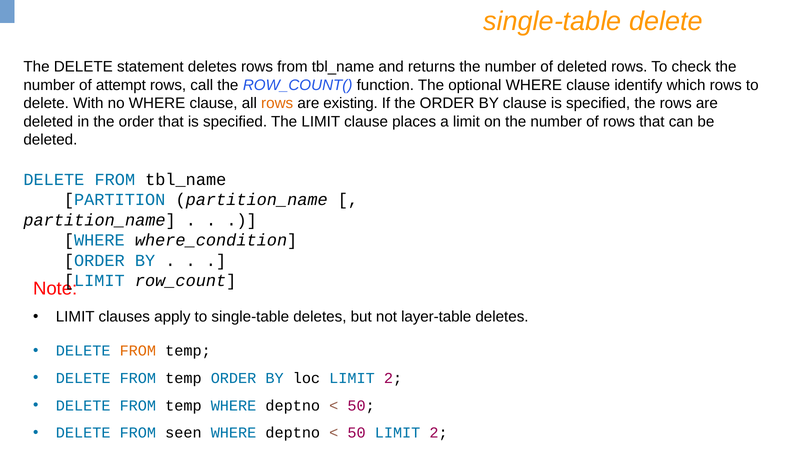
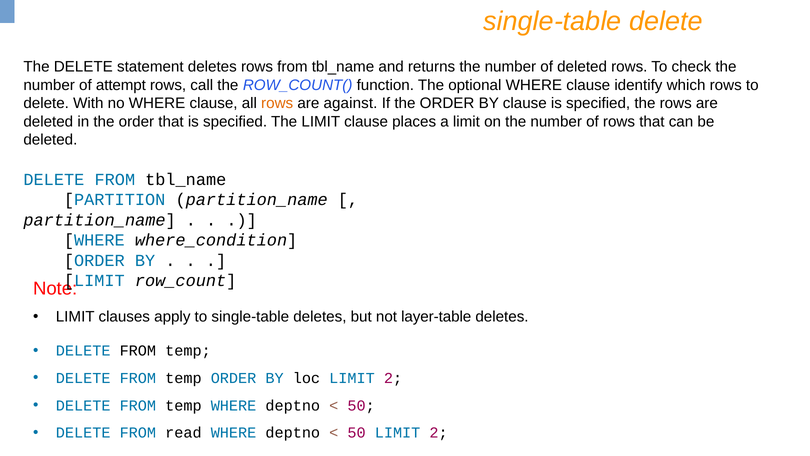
existing: existing -> against (350, 103)
FROM colour: orange -> black (138, 351)
seen: seen -> read (183, 433)
